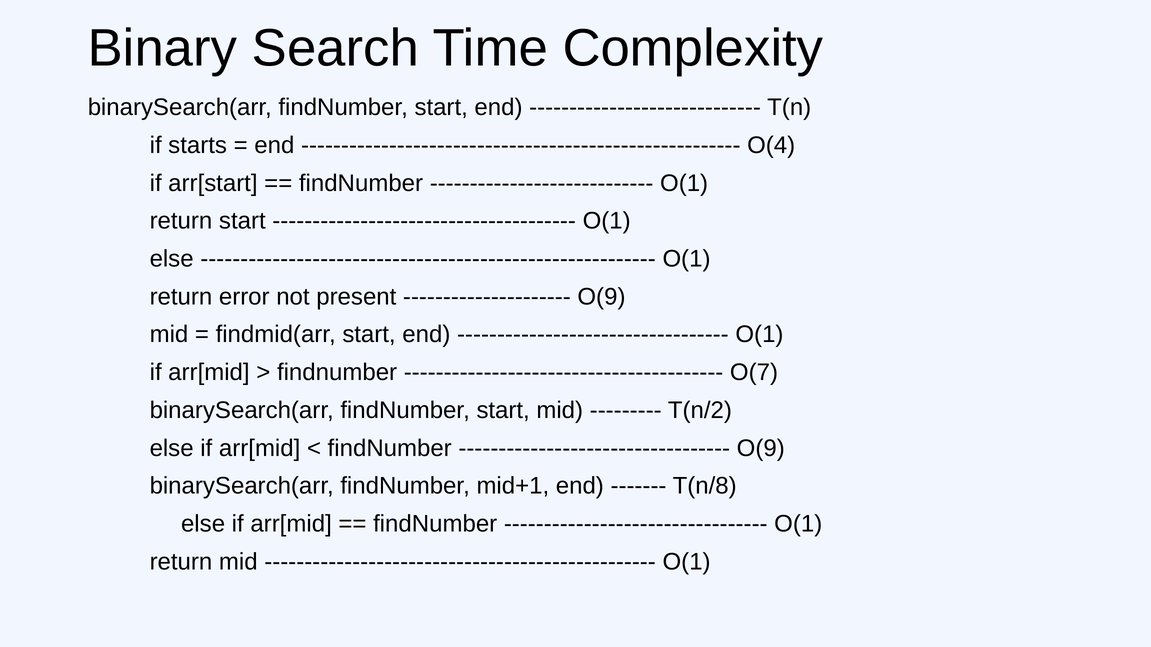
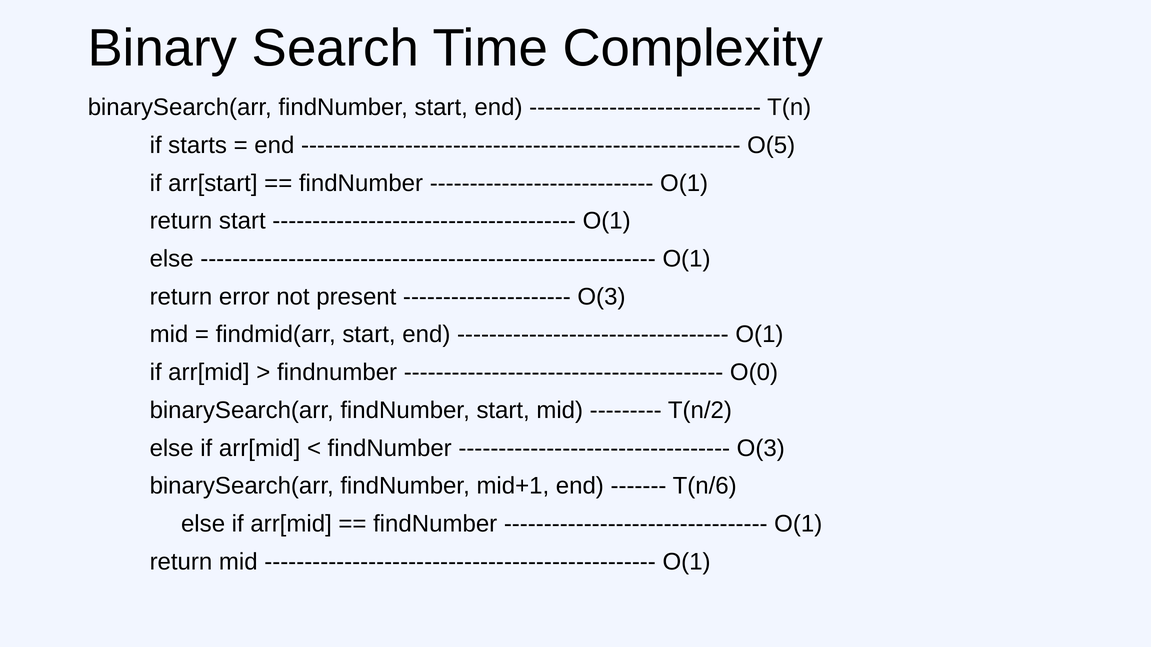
O(4: O(4 -> O(5 (771, 145)
O(9: O(9 -> O(3 (601, 297)
O(7: O(7 -> O(0 (754, 373)
O(9: O(9 -> O(3 (761, 448)
T(n/8: T(n/8 -> T(n/6 (705, 486)
